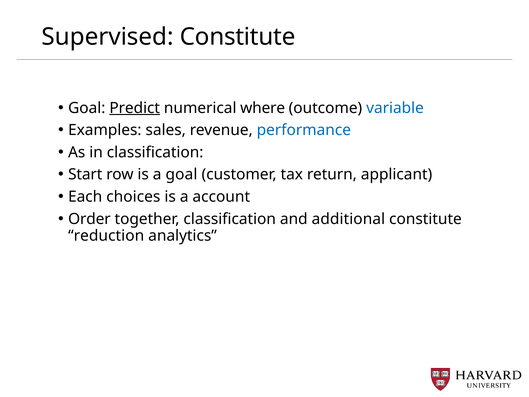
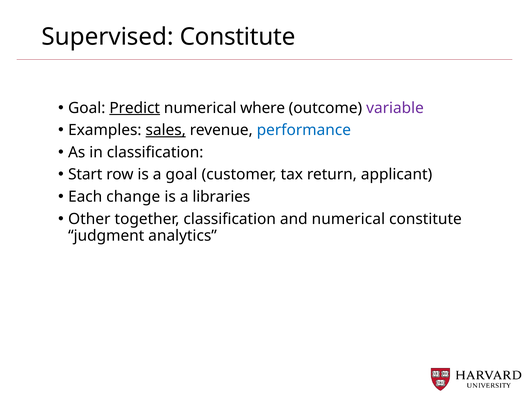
variable colour: blue -> purple (395, 108)
sales underline: none -> present (166, 130)
choices: choices -> change (133, 197)
account: account -> libraries (221, 197)
Order: Order -> Other (89, 219)
and additional: additional -> numerical (348, 219)
reduction: reduction -> judgment (106, 235)
